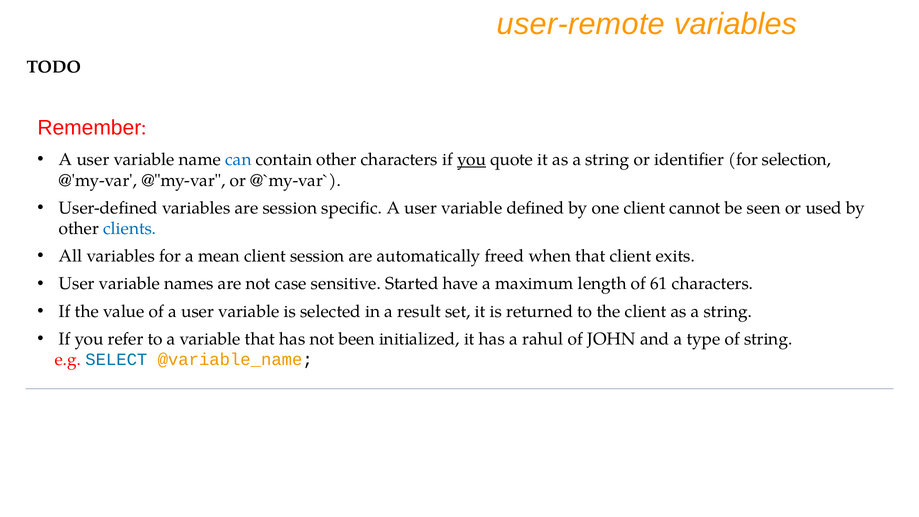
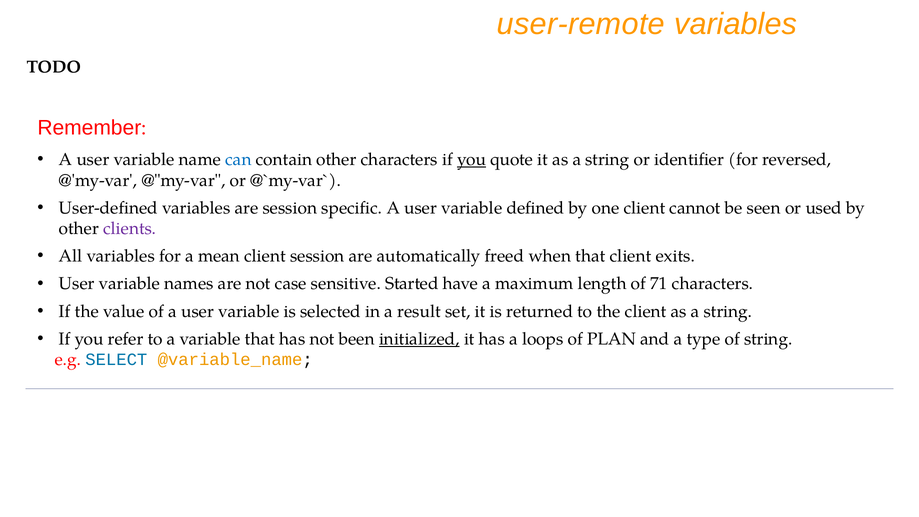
selection: selection -> reversed (797, 160)
clients colour: blue -> purple (130, 229)
61: 61 -> 71 (659, 284)
initialized underline: none -> present (419, 339)
rahul: rahul -> loops (543, 339)
JOHN: JOHN -> PLAN (612, 339)
